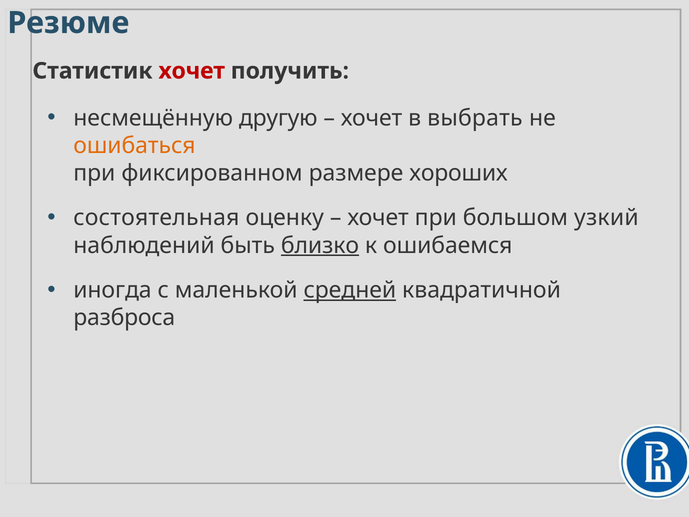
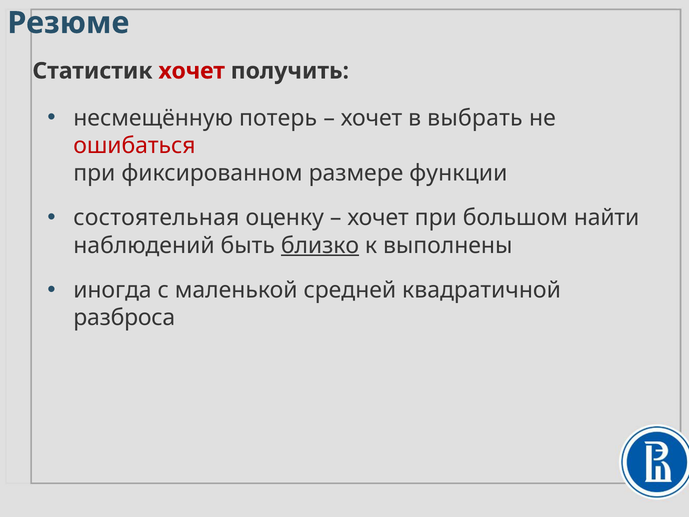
другую: другую -> потерь (278, 118)
ошибаться colour: orange -> red (134, 145)
хороших: хороших -> функции (458, 173)
узкий: узкий -> найти (607, 218)
ошибаемся: ошибаемся -> выполнены (448, 245)
средней underline: present -> none (350, 290)
